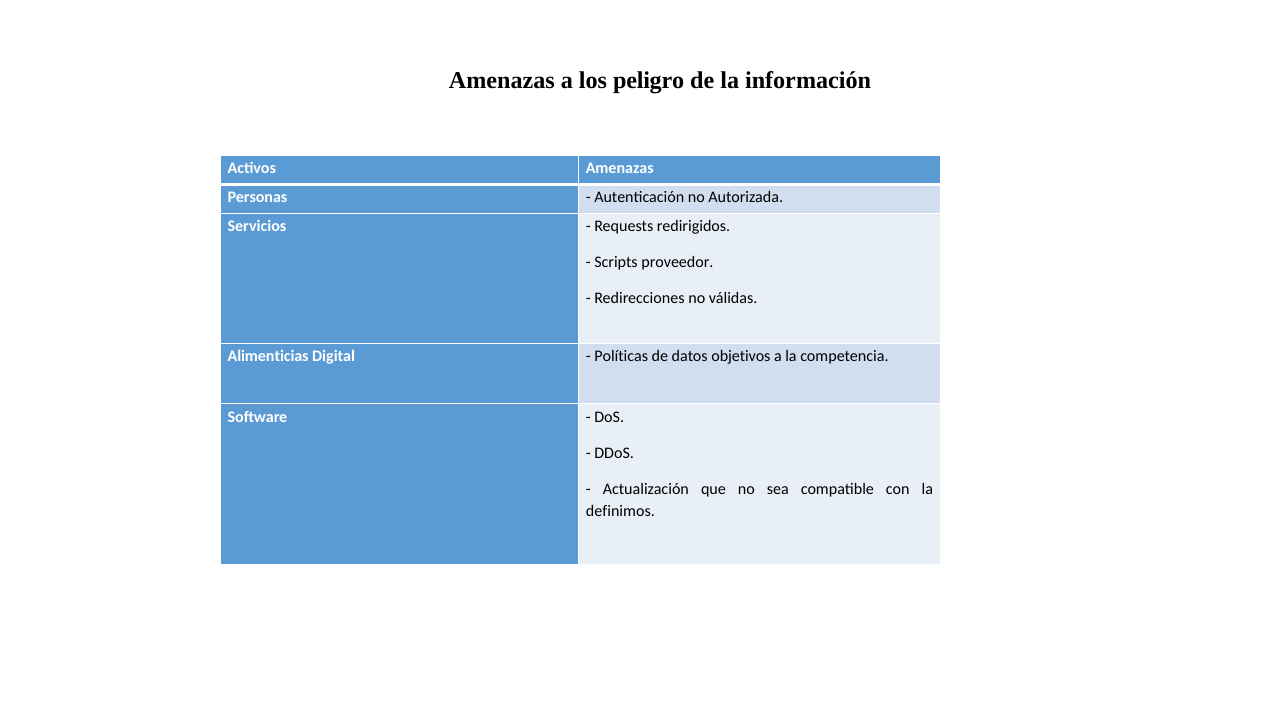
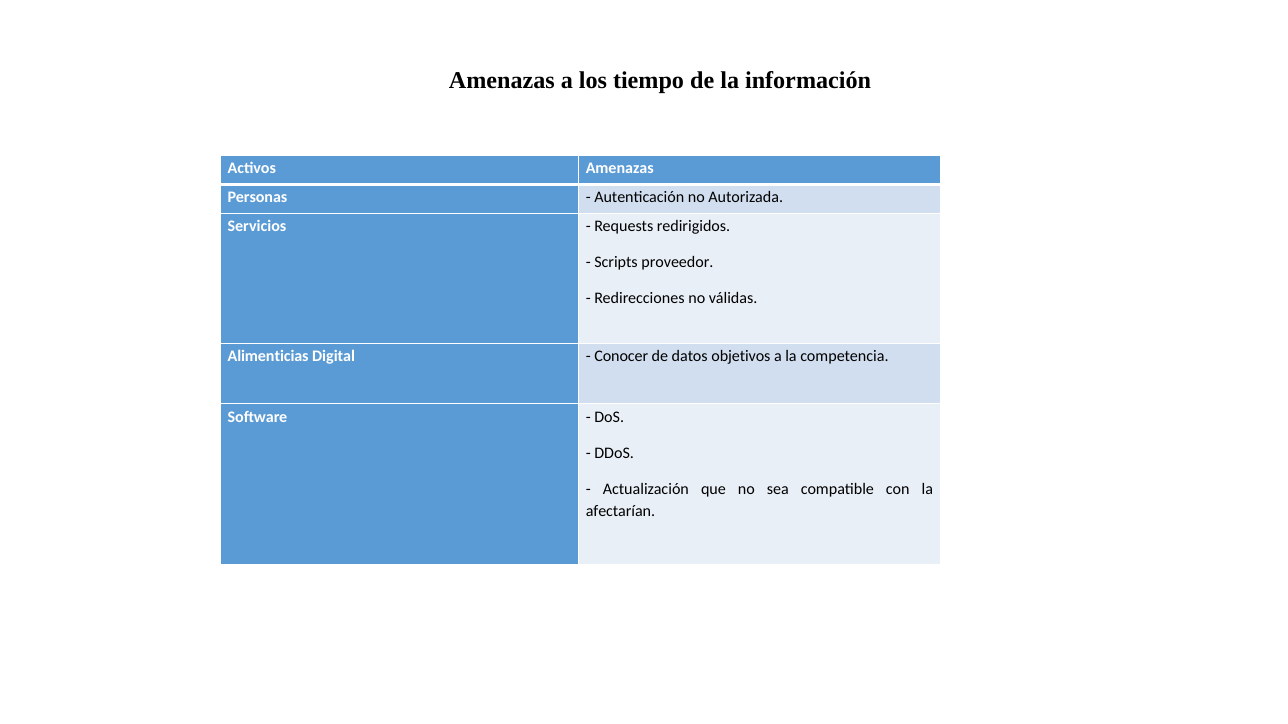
peligro: peligro -> tiempo (649, 81)
Políticas: Políticas -> Conocer (621, 356)
definimos: definimos -> afectarían (620, 512)
